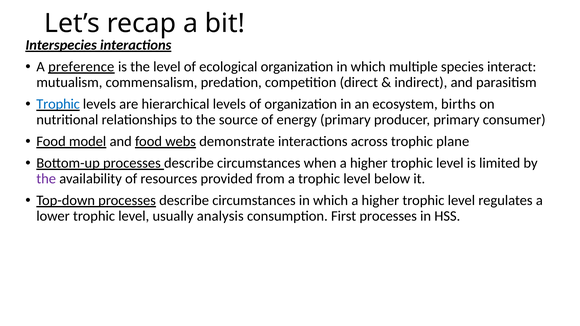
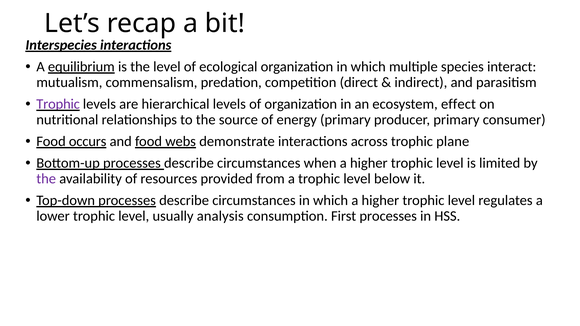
preference: preference -> equilibrium (81, 67)
Trophic colour: blue -> purple (58, 104)
births: births -> effect (458, 104)
Food model: model -> occurs (88, 142)
